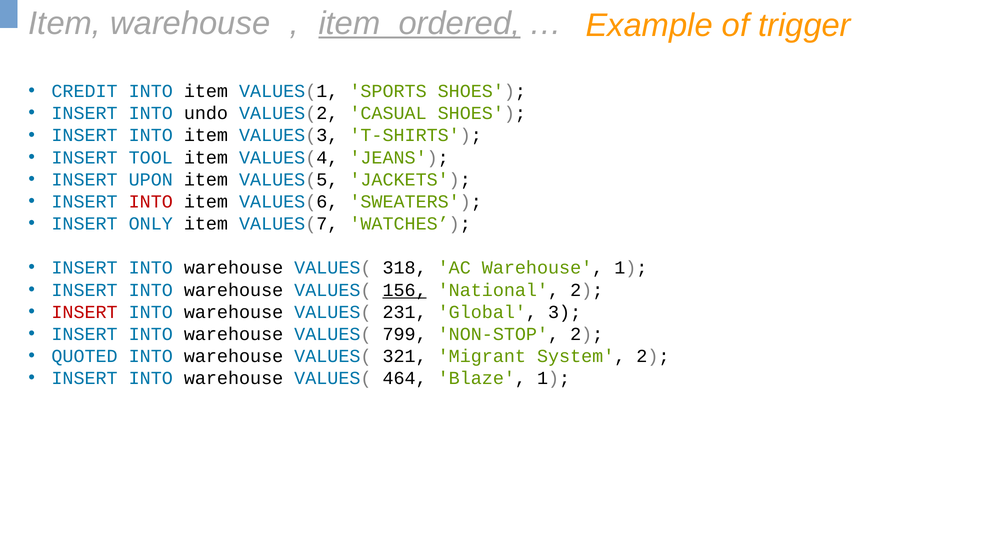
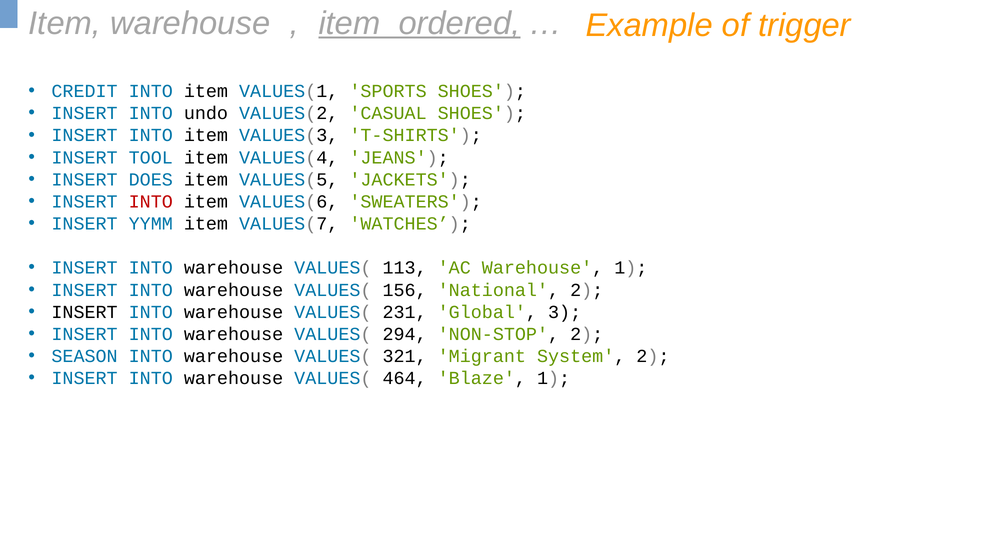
UPON: UPON -> DOES (151, 180)
ONLY: ONLY -> YYMM (151, 224)
318: 318 -> 113 (405, 268)
156 underline: present -> none (405, 290)
INSERT colour: red -> black (85, 312)
799: 799 -> 294 (405, 334)
QUOTED: QUOTED -> SEASON (85, 356)
